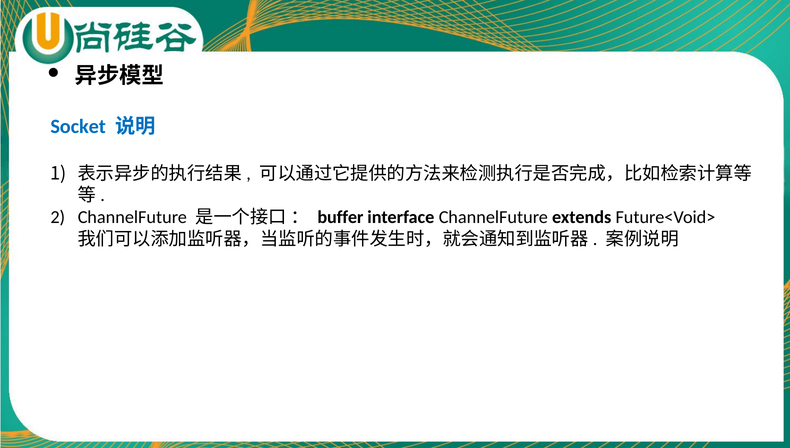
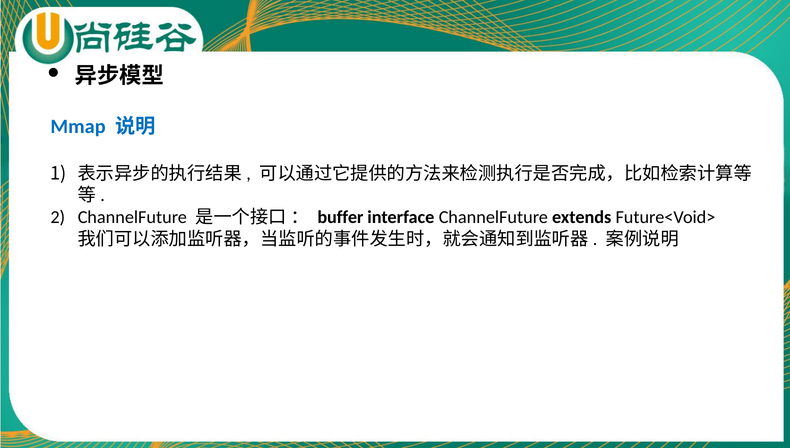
Socket: Socket -> Mmap (78, 126)
